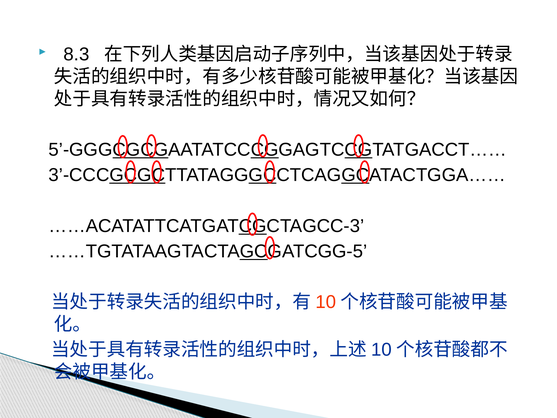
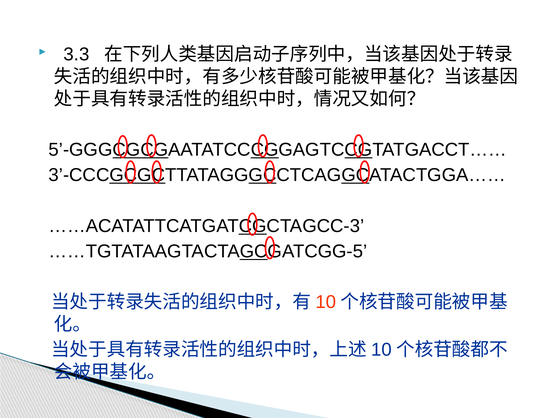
8.3: 8.3 -> 3.3 (76, 54)
